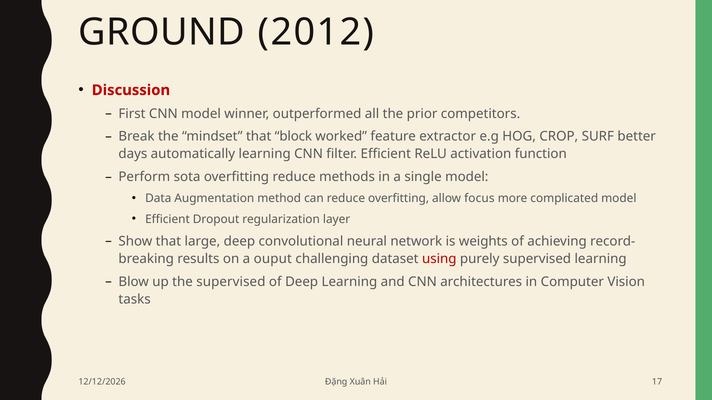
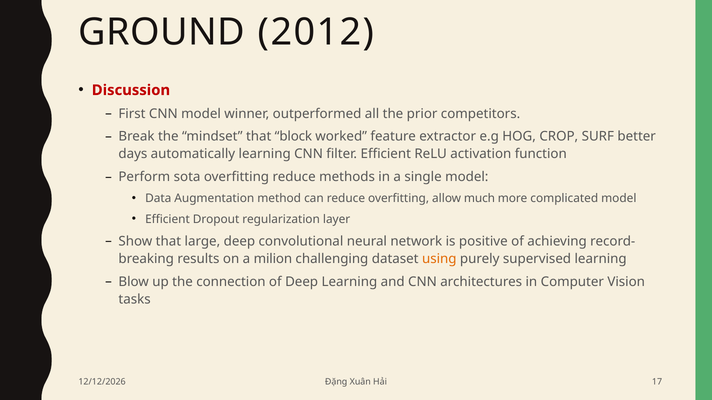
focus: focus -> much (479, 199)
weights: weights -> positive (483, 242)
ouput: ouput -> milion (273, 259)
using colour: red -> orange (439, 259)
the supervised: supervised -> connection (231, 282)
